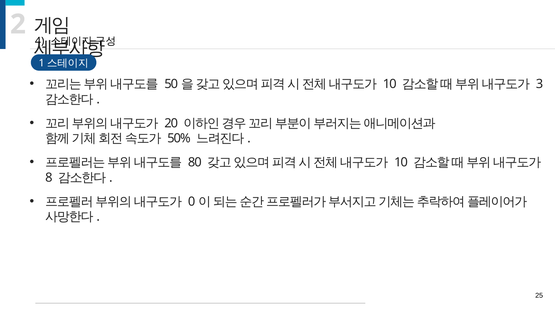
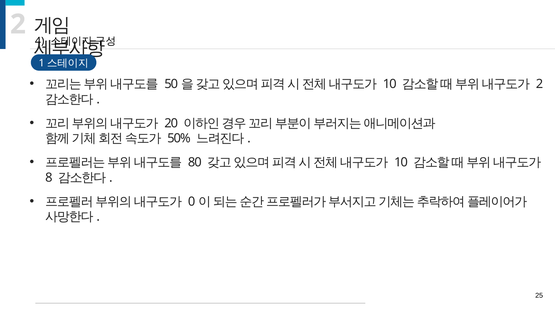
3: 3 -> 2 (540, 84)
